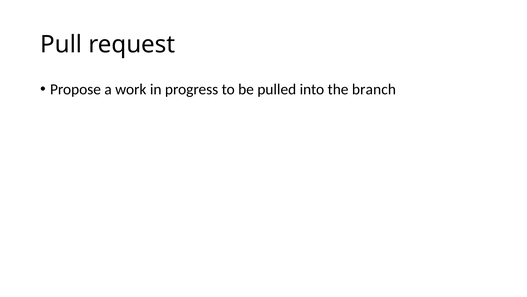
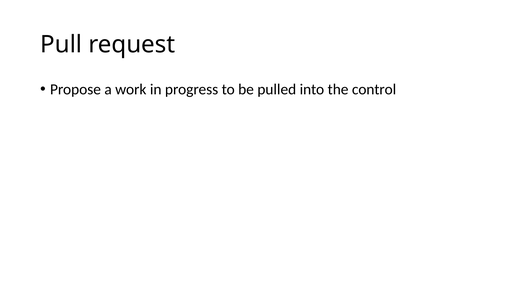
branch: branch -> control (374, 89)
